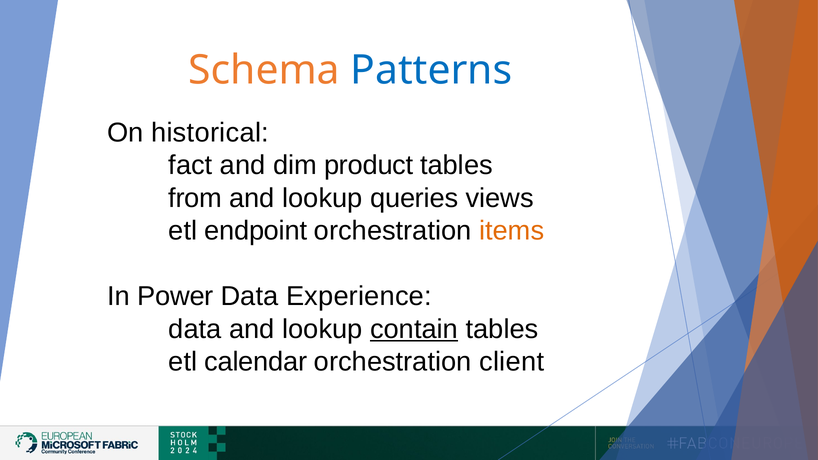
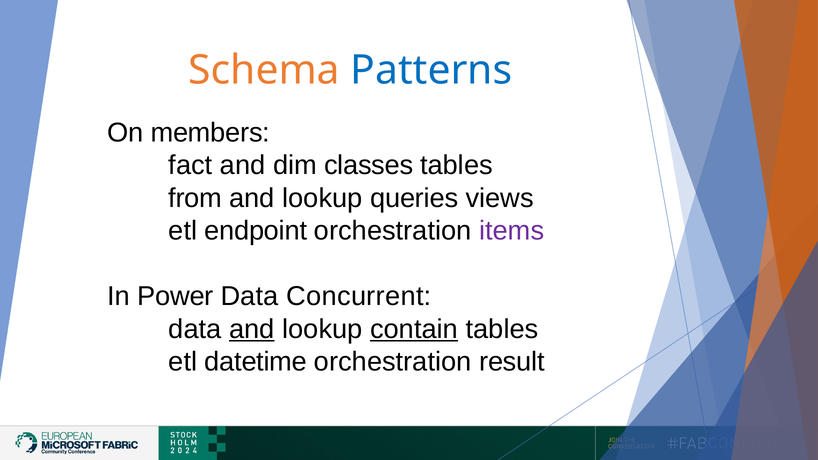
historical: historical -> members (210, 133)
product: product -> classes (369, 165)
items colour: orange -> purple (512, 231)
Experience: Experience -> Concurrent (359, 296)
and underline: none -> present (252, 329)
calendar: calendar -> datetime (256, 362)
client: client -> result (512, 362)
